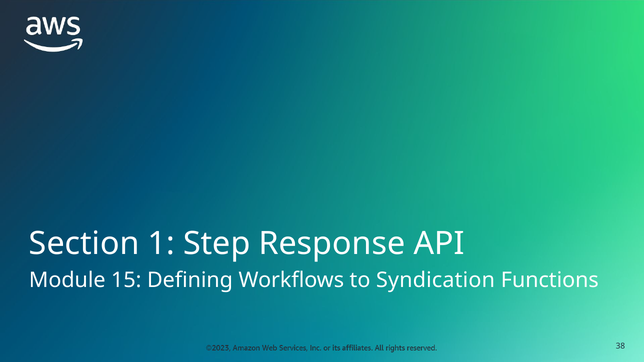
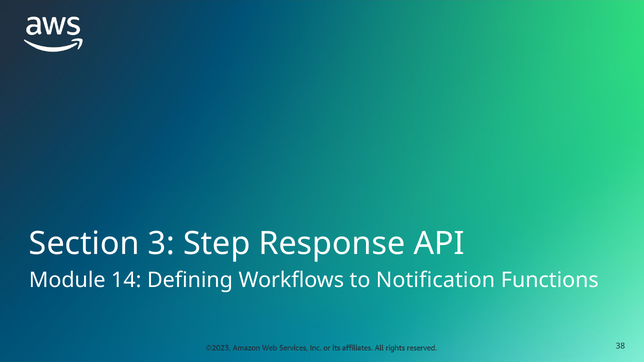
1: 1 -> 3 (161, 244)
15: 15 -> 14 (126, 280)
Syndication: Syndication -> Notification (436, 280)
